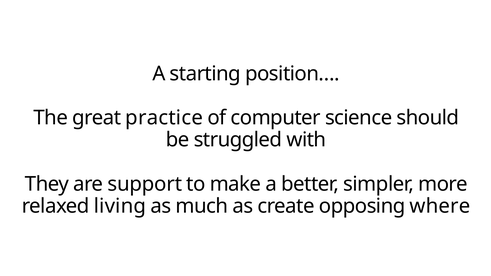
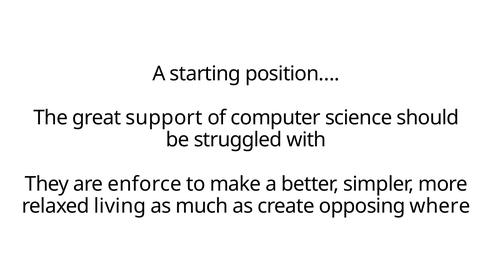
practice: practice -> support (164, 118)
support: support -> enforce (145, 184)
